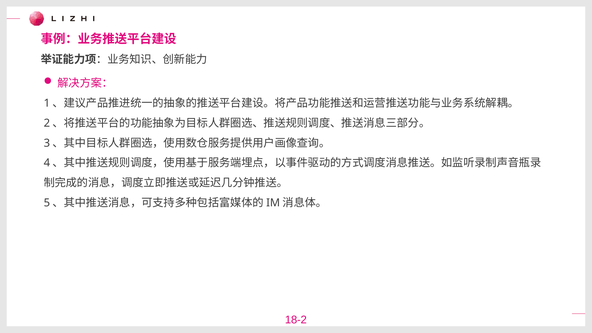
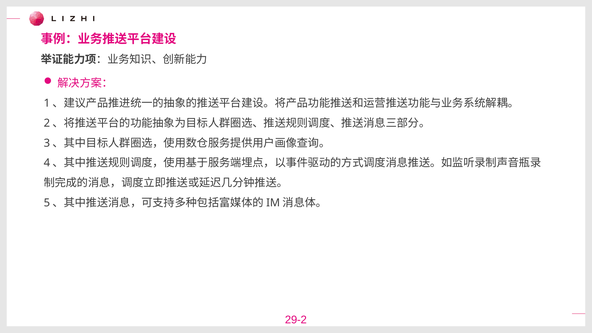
18-2: 18-2 -> 29-2 (296, 320)
